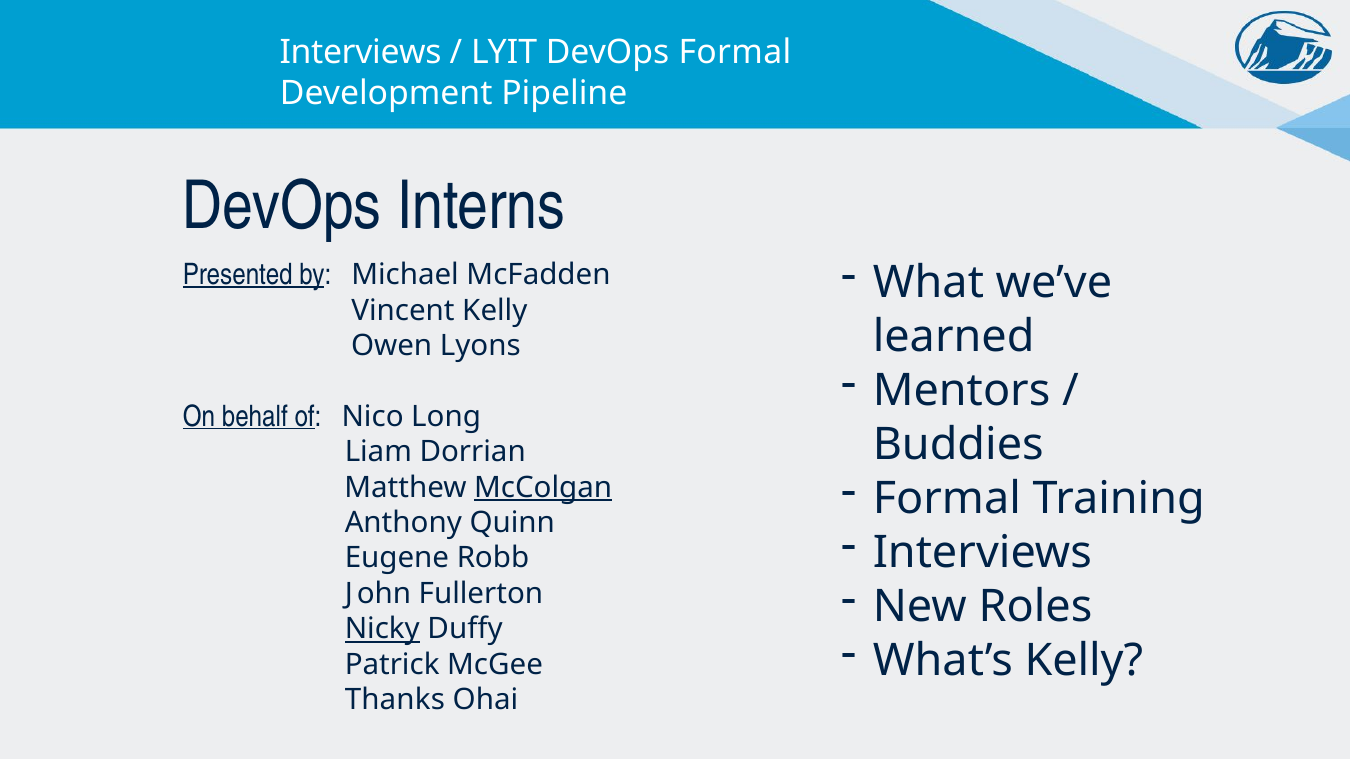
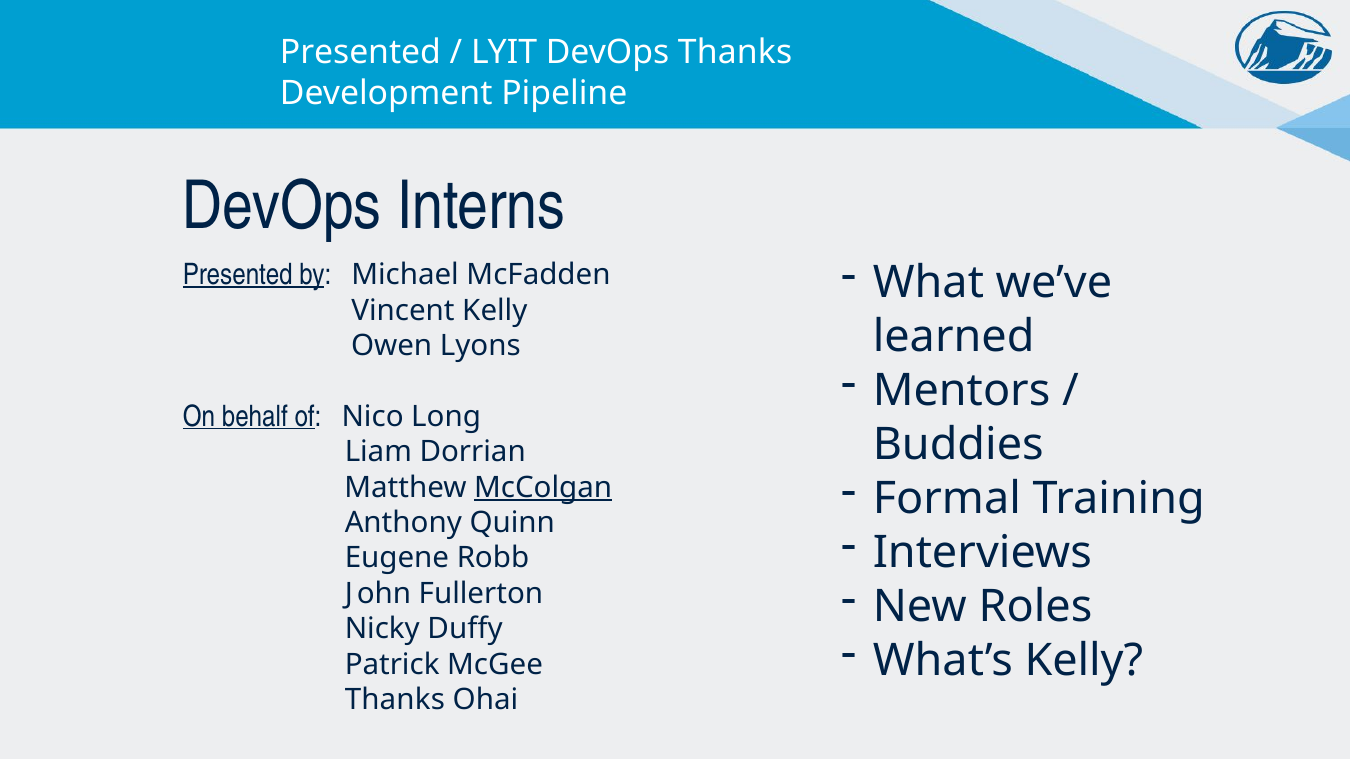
Interviews: Interviews -> Presented (360, 53)
DevOps Formal: Formal -> Thanks (735, 53)
Nicky underline: present -> none (382, 629)
